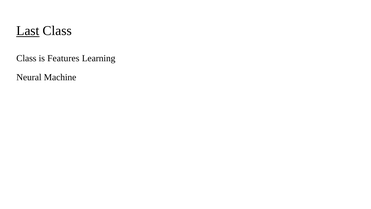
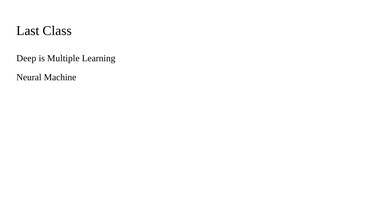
Last underline: present -> none (28, 31)
Class: Class -> Deep (26, 58)
Features: Features -> Multiple (63, 58)
